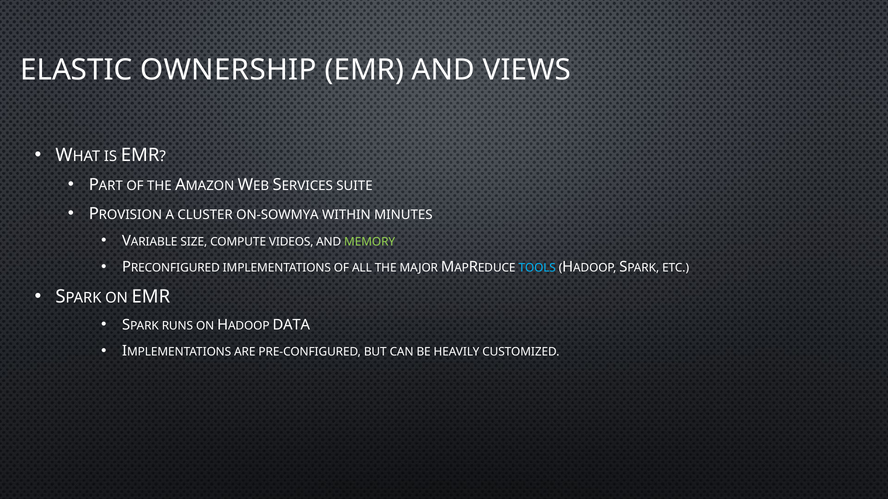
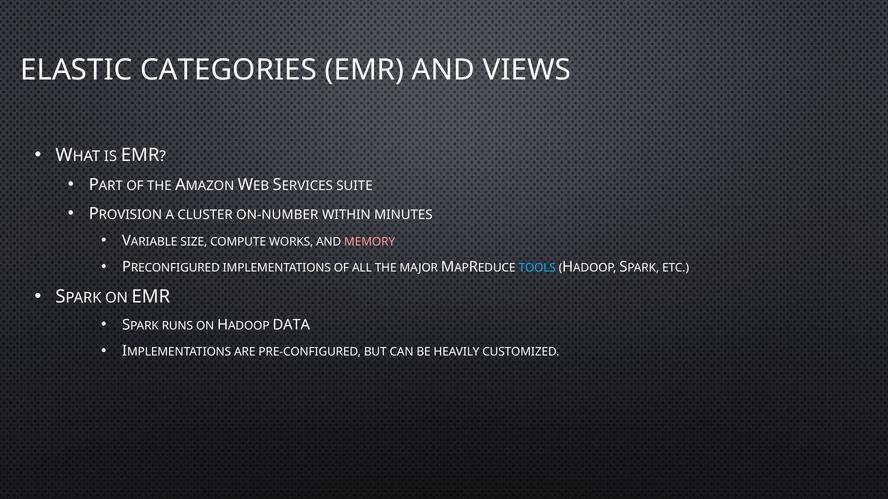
OWNERSHIP: OWNERSHIP -> CATEGORIES (229, 70)
ON-SOWMYA: ON-SOWMYA -> ON-NUMBER (277, 215)
VIDEOS: VIDEOS -> WORKS (291, 242)
MEMORY colour: light green -> pink (370, 242)
